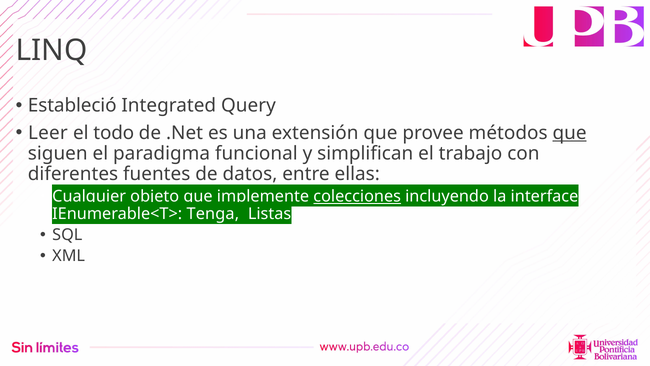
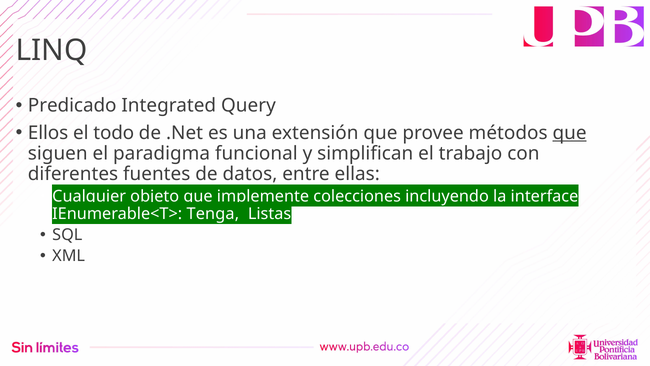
Estableció: Estableció -> Predicado (72, 105)
Leer: Leer -> Ellos (48, 133)
colecciones underline: present -> none (357, 196)
